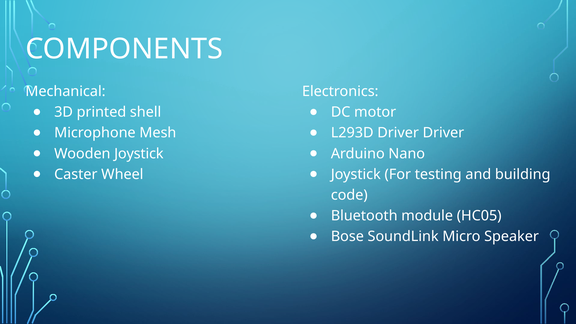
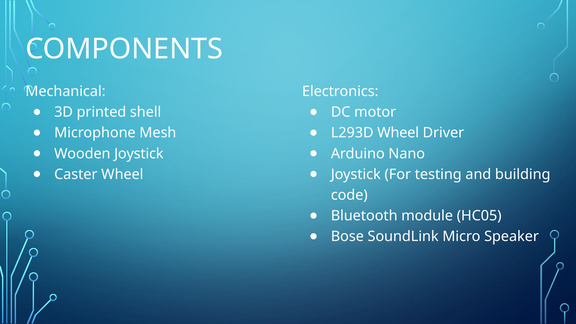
L293D Driver: Driver -> Wheel (398, 133)
